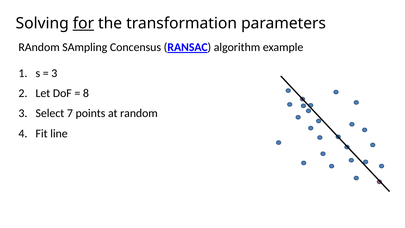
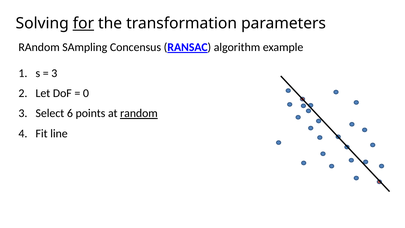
8: 8 -> 0 (86, 93)
7: 7 -> 6 (70, 113)
random underline: none -> present (139, 113)
